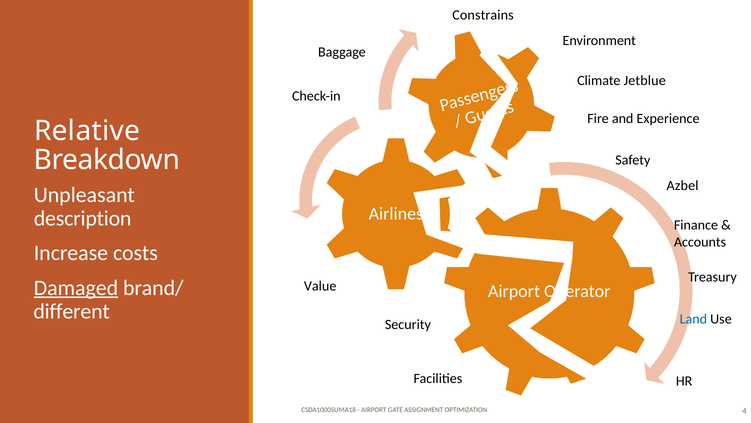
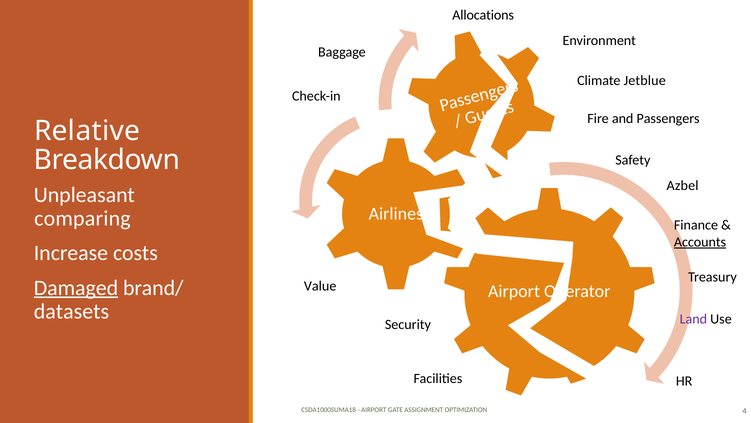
Constrains: Constrains -> Allocations (483, 15)
Experience: Experience -> Passengers (668, 119)
description: description -> comparing (82, 218)
Accounts underline: none -> present (700, 242)
different: different -> datasets (71, 311)
Land colour: blue -> purple (693, 319)
